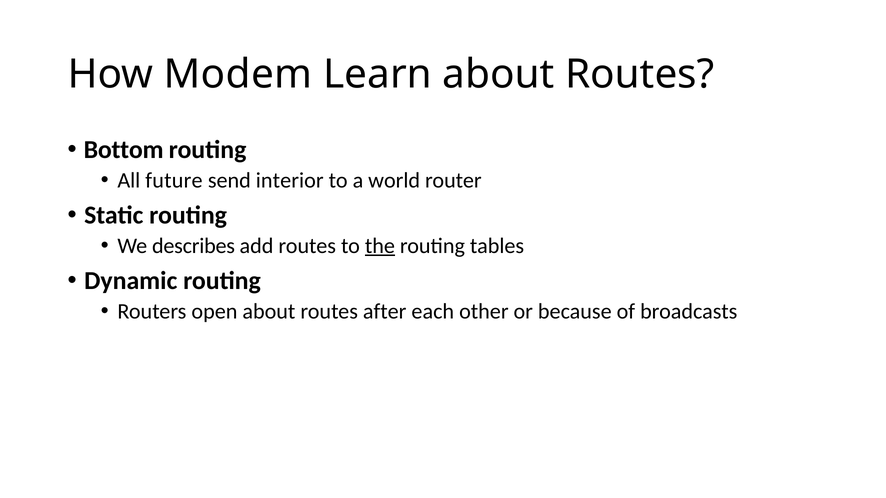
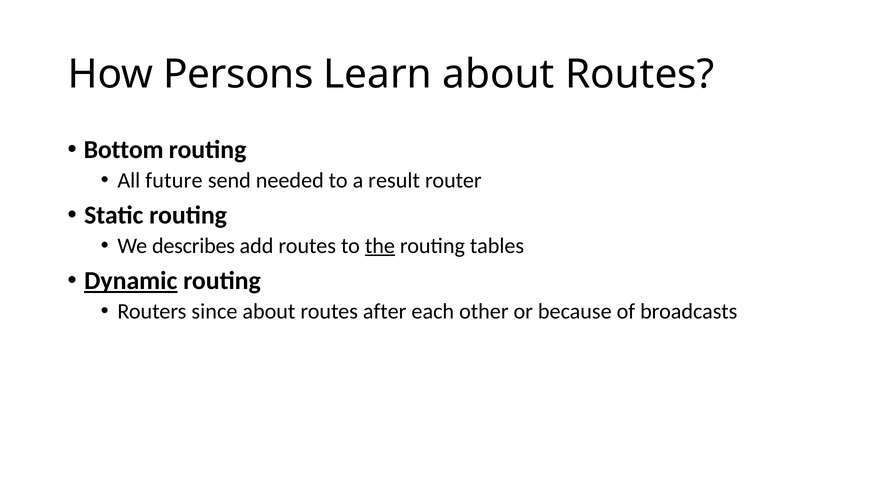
Modem: Modem -> Persons (238, 74)
interior: interior -> needed (290, 180)
world: world -> result (394, 180)
Dynamic underline: none -> present (131, 281)
open: open -> since (214, 312)
